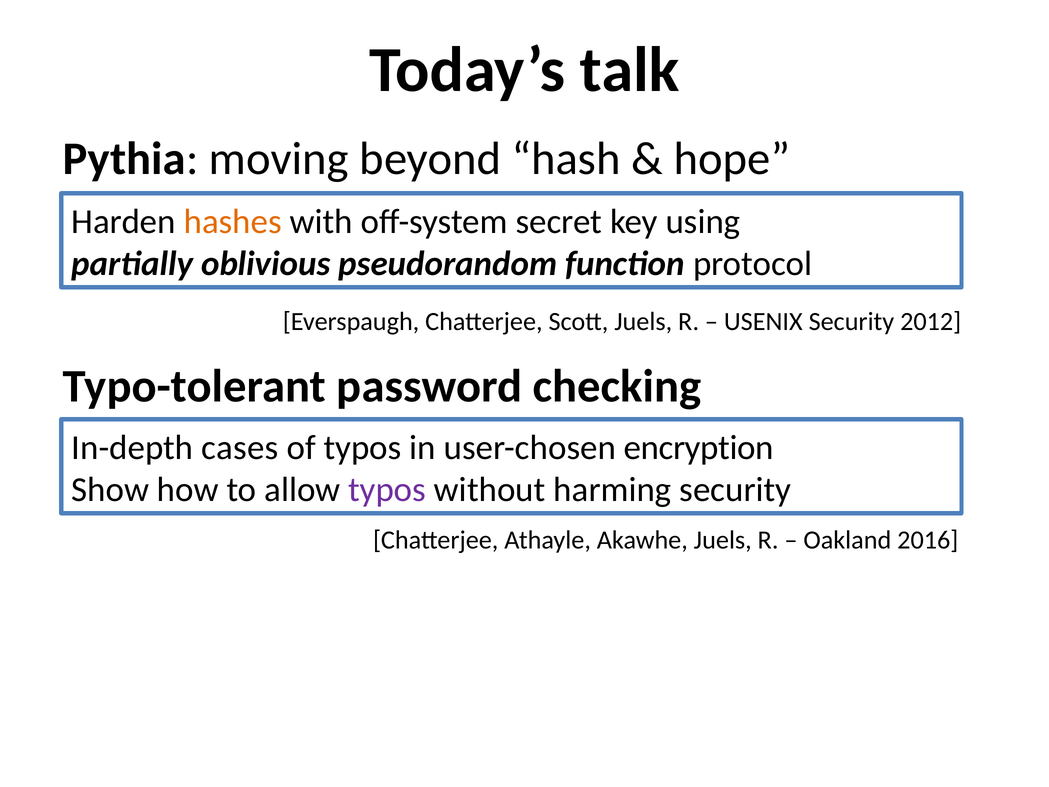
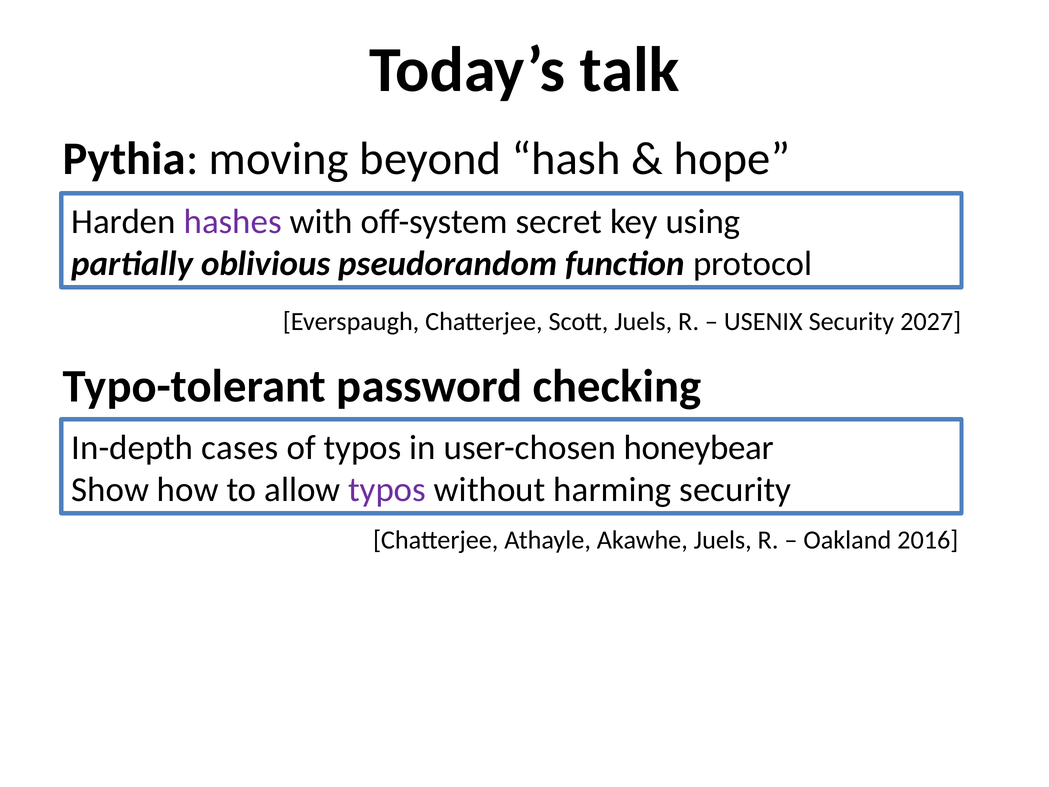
hashes colour: orange -> purple (233, 222)
2012: 2012 -> 2027 (931, 321)
encryption: encryption -> honeybear (699, 448)
